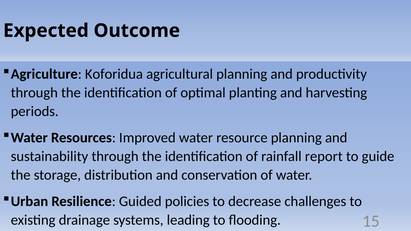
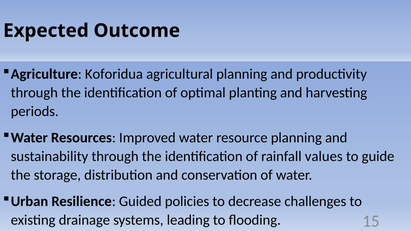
report: report -> values (324, 156)
